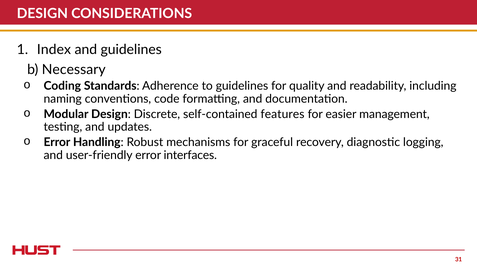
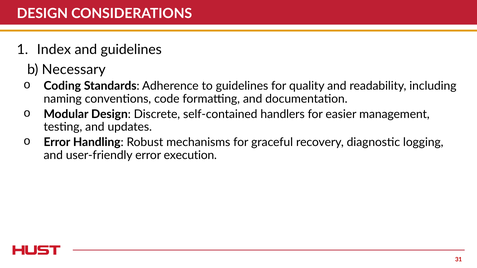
features: features -> handlers (283, 114)
interfaces: interfaces -> execution (190, 155)
